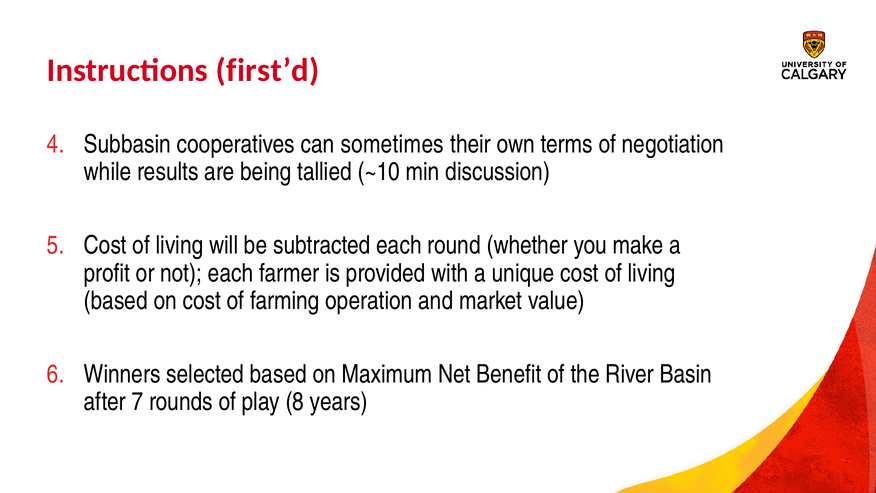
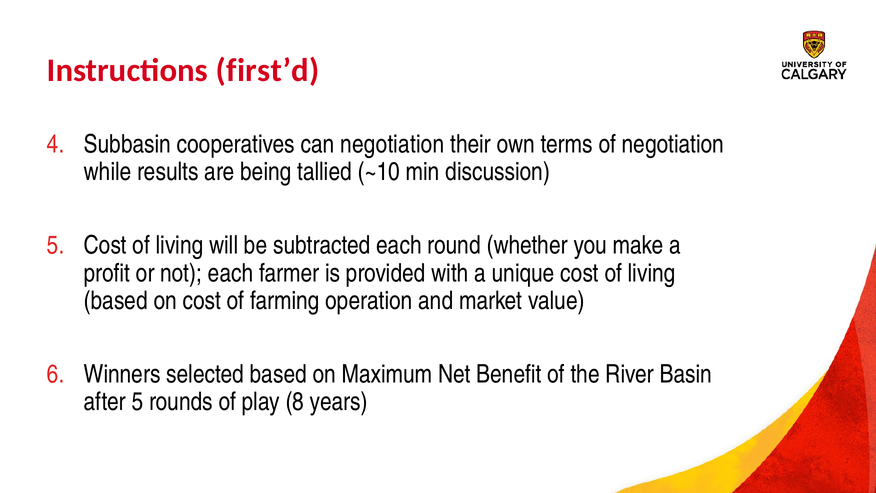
can sometimes: sometimes -> negotiation (392, 144)
after 7: 7 -> 5 (137, 402)
